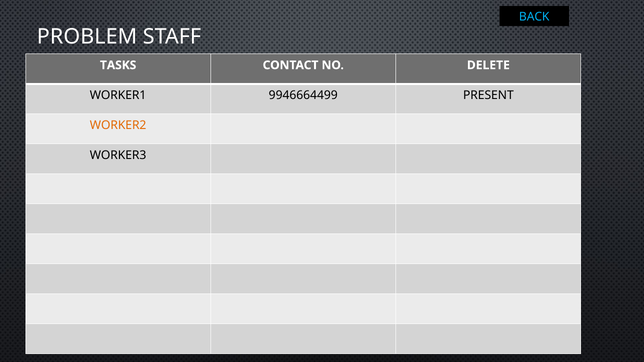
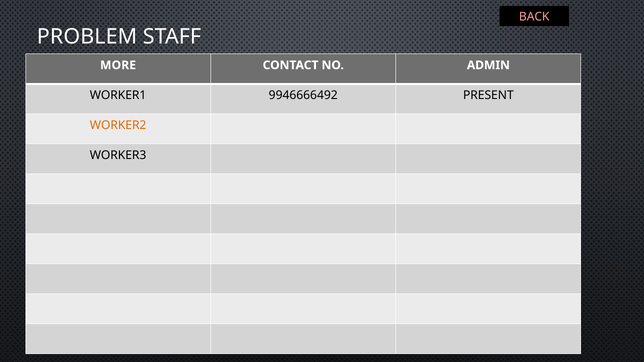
BACK colour: light blue -> pink (534, 17)
TASKS: TASKS -> MORE (118, 65)
DELETE: DELETE -> ADMIN (488, 65)
9946664499: 9946664499 -> 9946666492 (303, 95)
